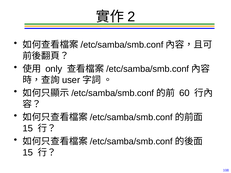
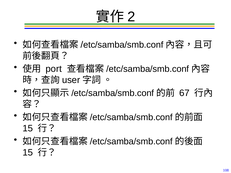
only: only -> port (54, 69)
60: 60 -> 67 (184, 93)
